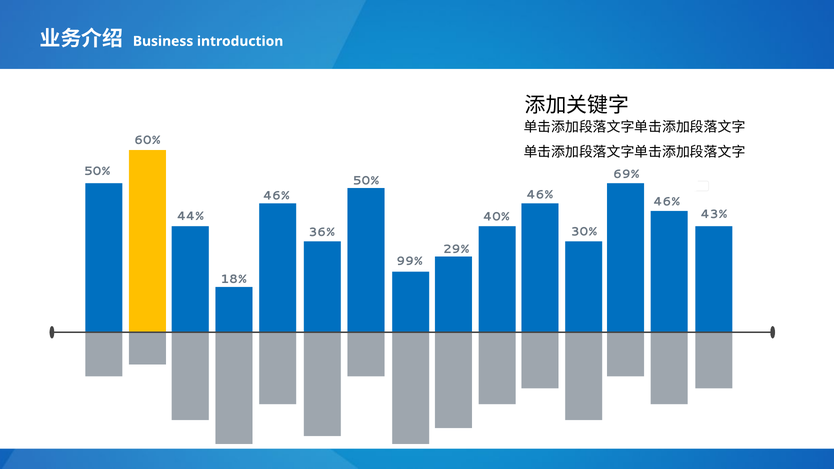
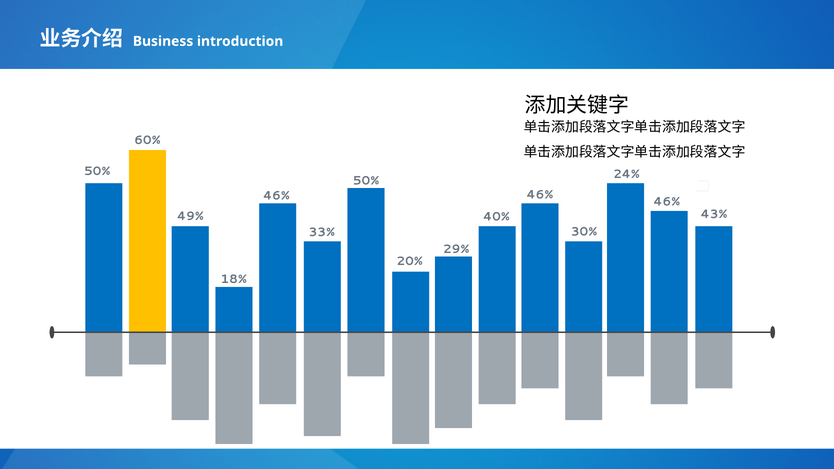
69%: 69% -> 24% (626, 174)
44%: 44% -> 49% (190, 216)
36%: 36% -> 33% (322, 232)
99%: 99% -> 20% (410, 261)
